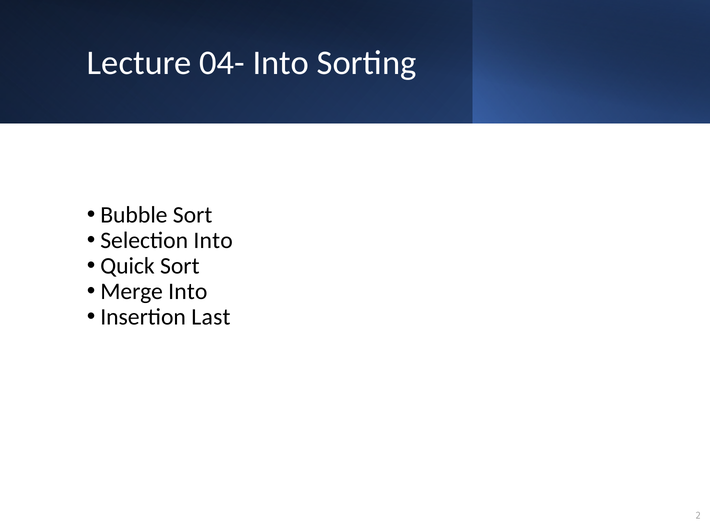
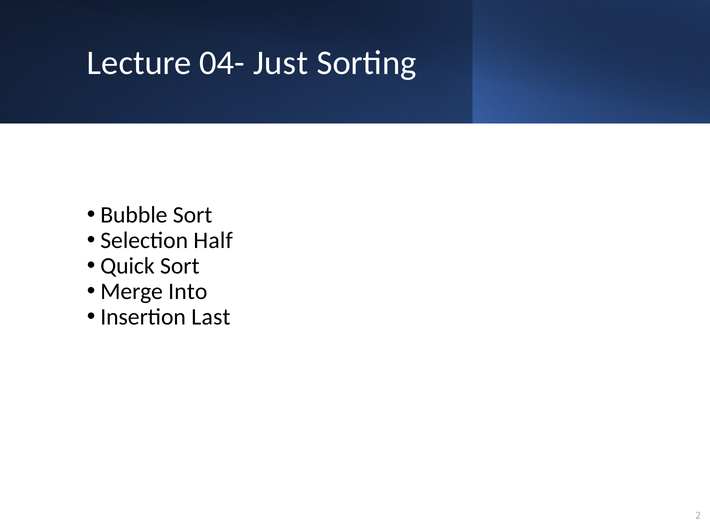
04- Into: Into -> Just (281, 63)
Selection Into: Into -> Half (213, 241)
